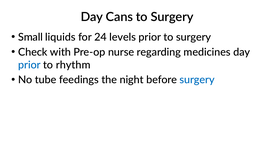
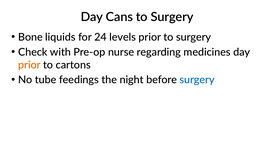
Small: Small -> Bone (30, 37)
prior colour: blue -> orange (29, 65)
rhythm: rhythm -> cartons (73, 65)
